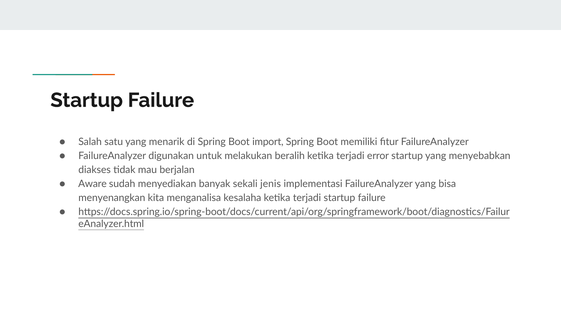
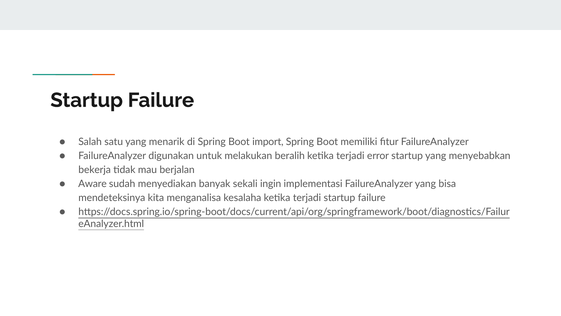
diakses: diakses -> bekerja (95, 170)
jenis: jenis -> ingin (271, 184)
menyenangkan: menyenangkan -> mendeteksinya (112, 198)
